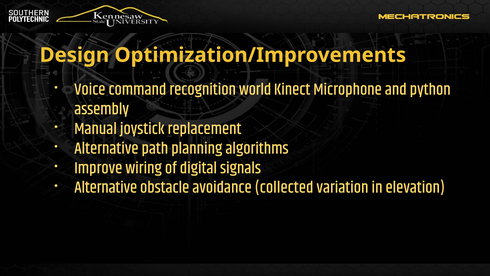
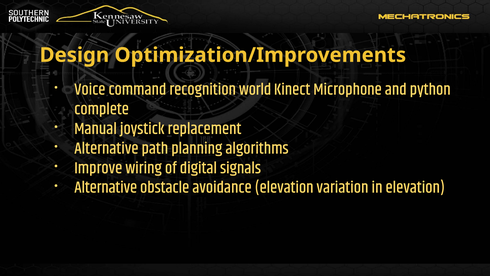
assembly: assembly -> complete (102, 109)
avoidance collected: collected -> elevation (284, 187)
